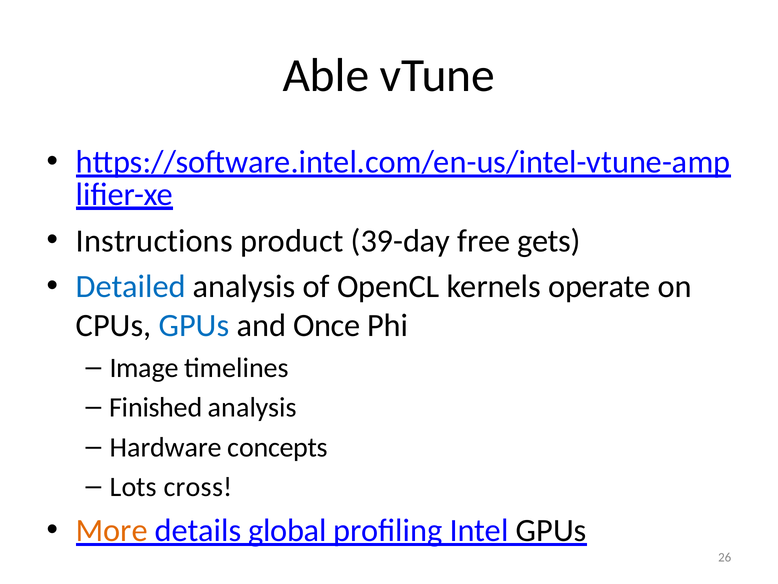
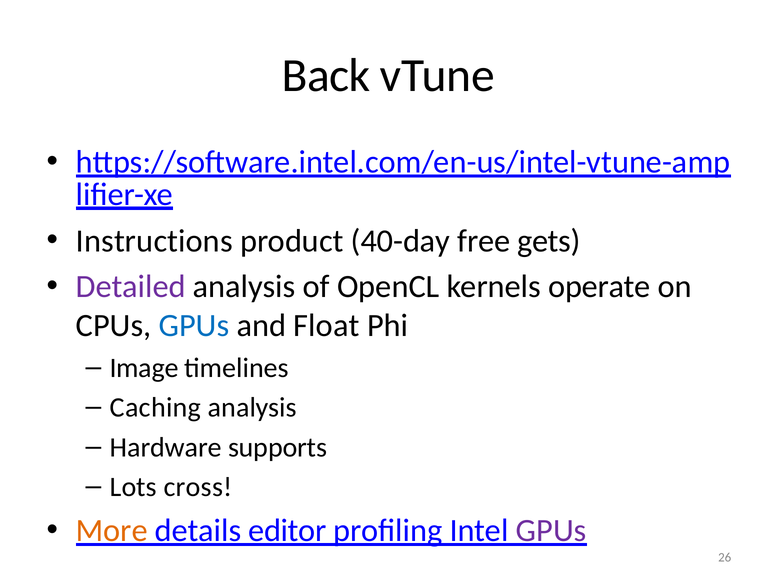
Able: Able -> Back (326, 75)
39-day: 39-day -> 40-day (400, 241)
Detailed colour: blue -> purple (131, 286)
Once: Once -> Float (327, 325)
Finished: Finished -> Caching (156, 407)
concepts: concepts -> supports (278, 447)
global: global -> editor (287, 530)
GPUs colour: black -> purple (551, 530)
